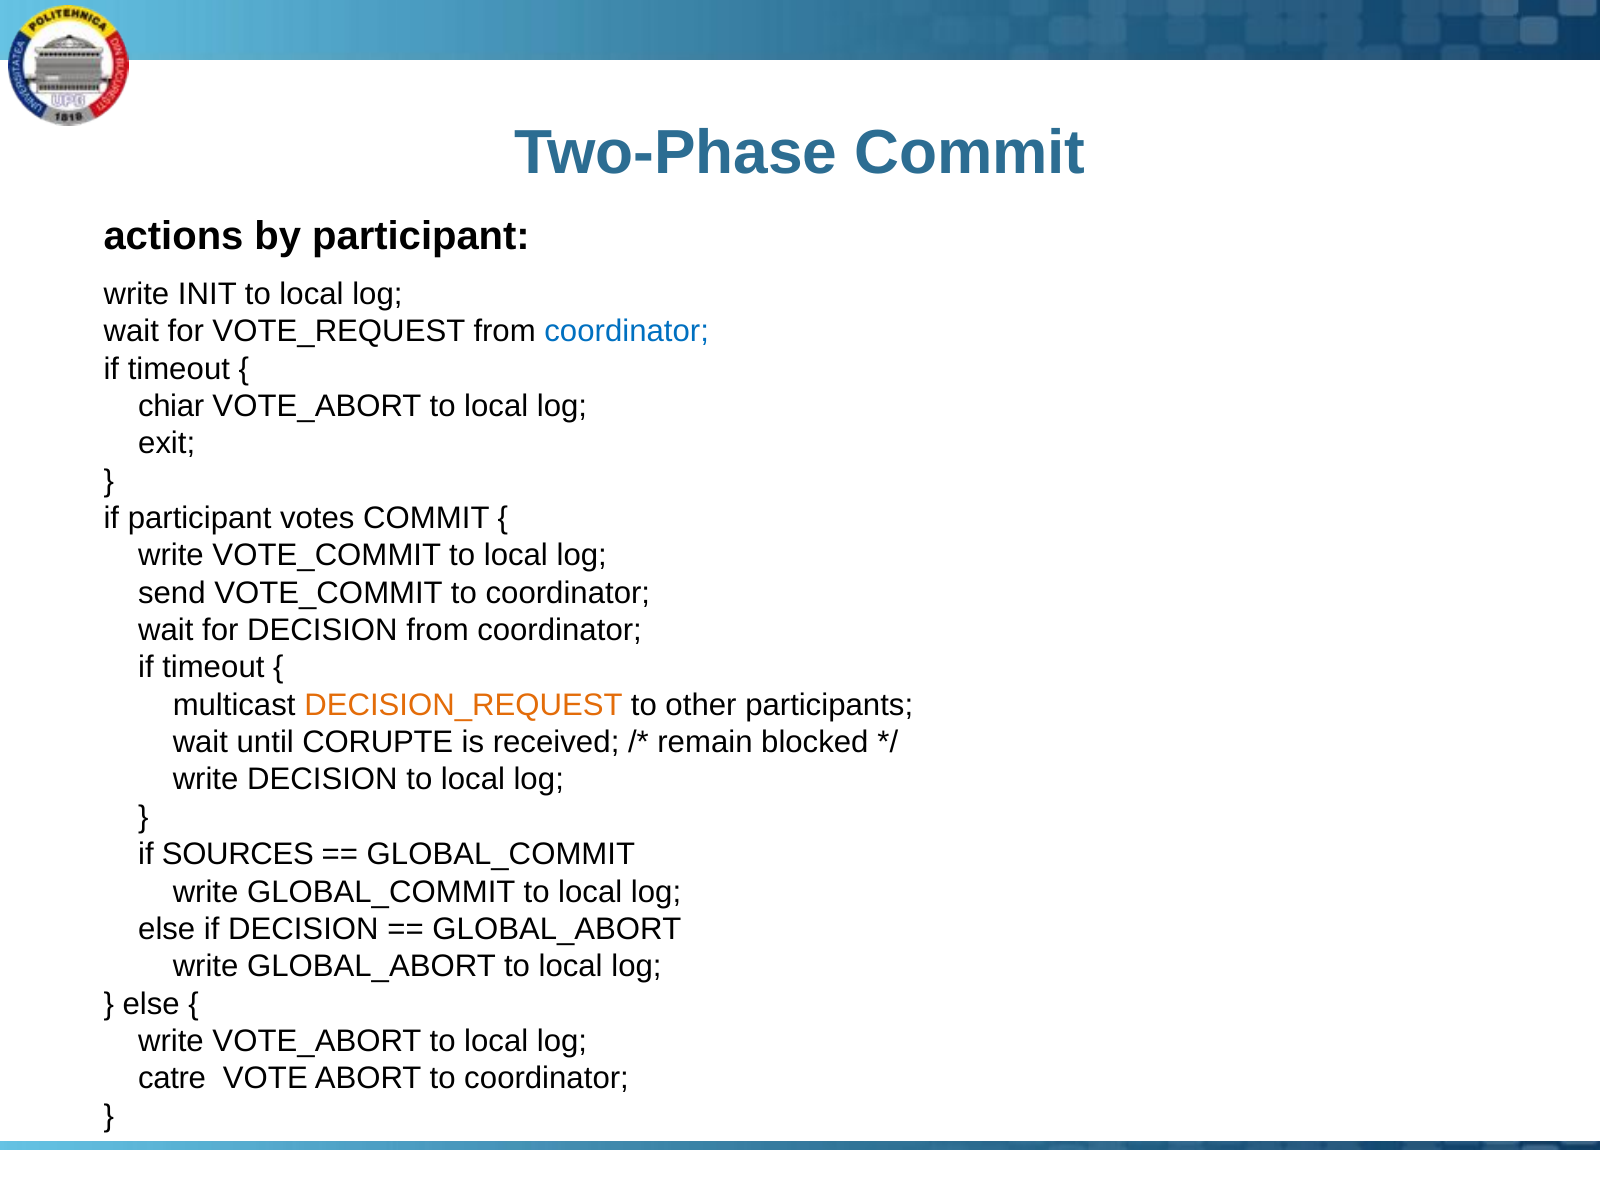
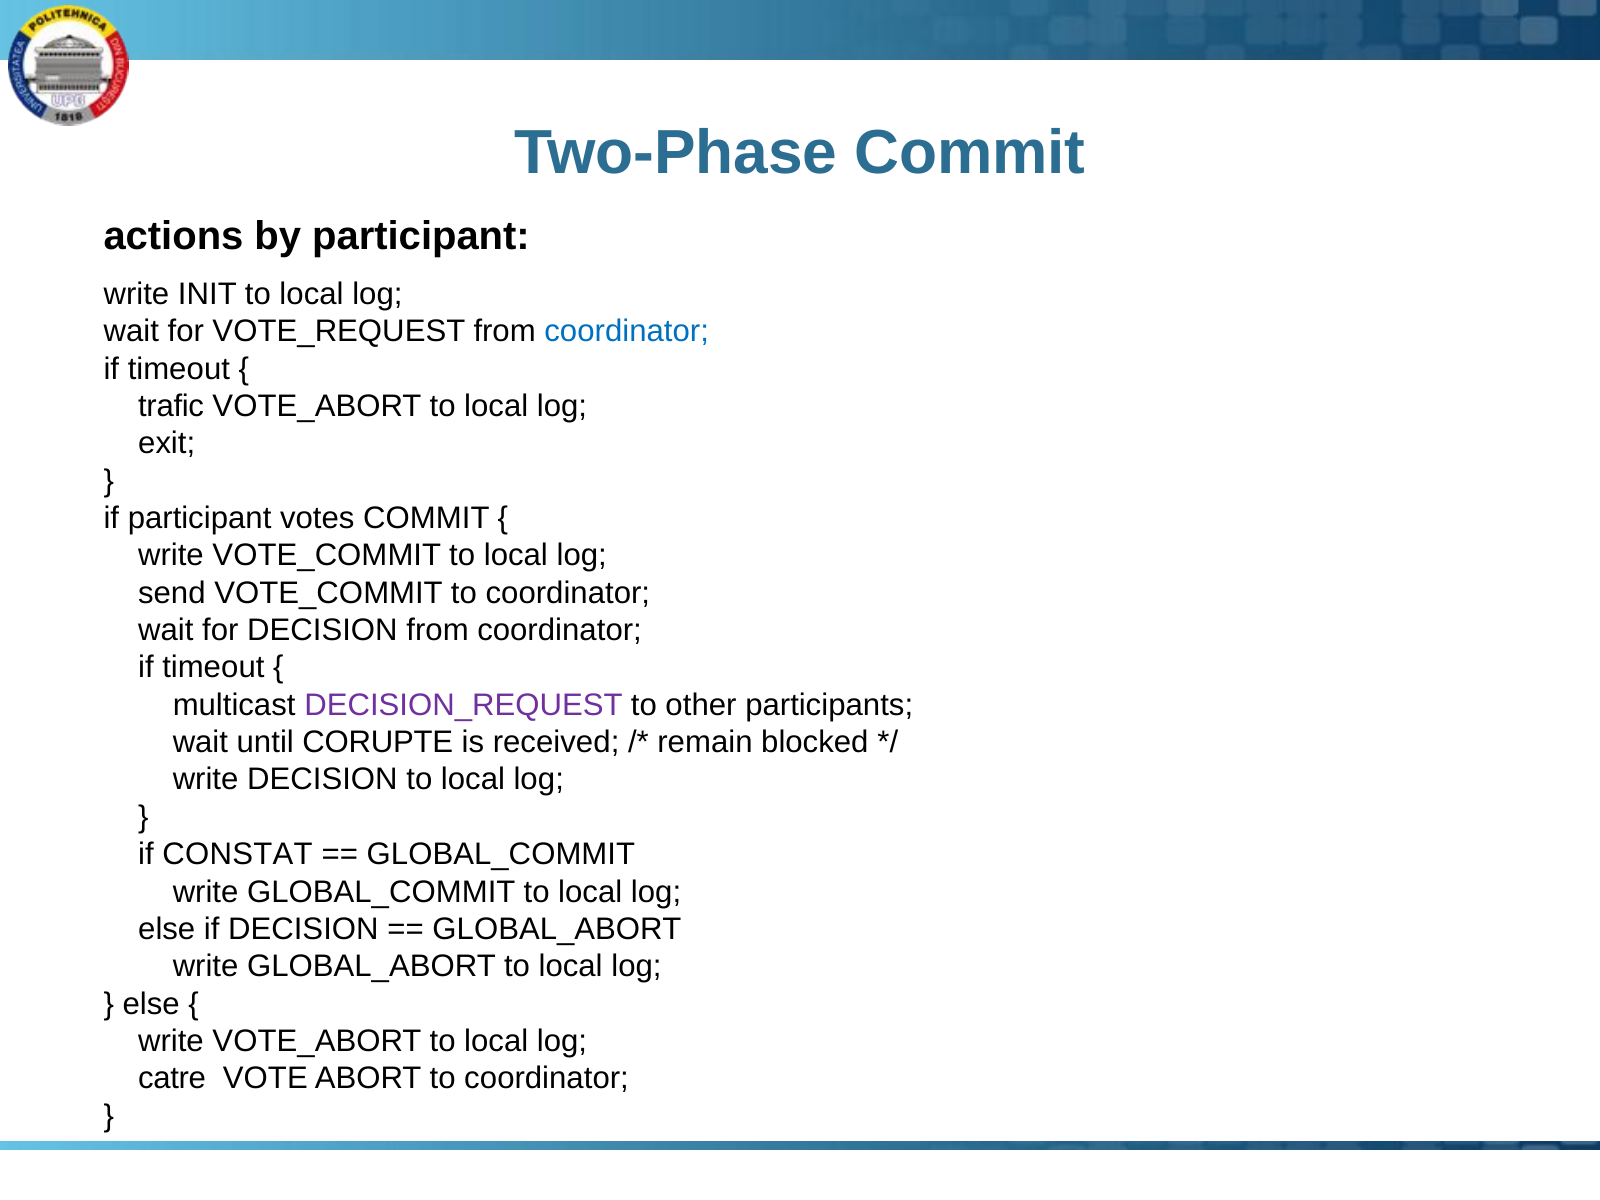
chiar: chiar -> trafic (171, 406)
DECISION_REQUEST colour: orange -> purple (463, 705)
SOURCES: SOURCES -> CONSTAT (238, 854)
